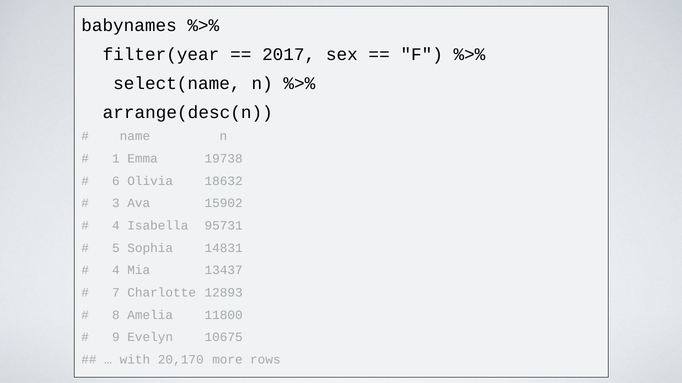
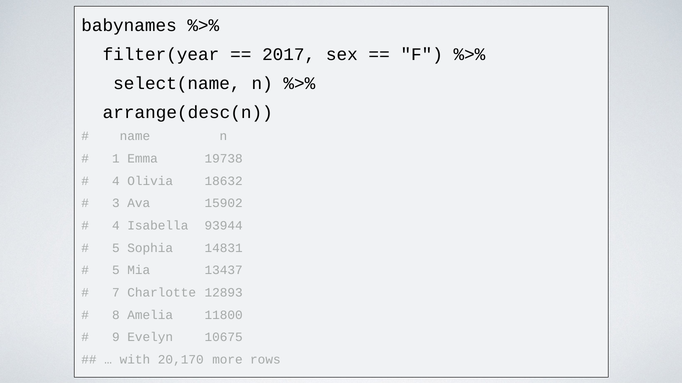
6: 6 -> 4 (116, 181)
95731: 95731 -> 93944 (224, 226)
4: 4 -> 5 (116, 271)
